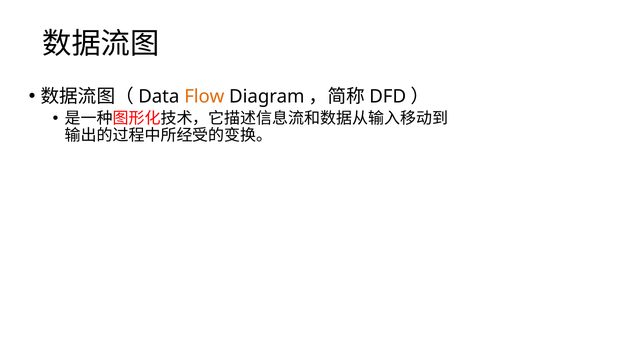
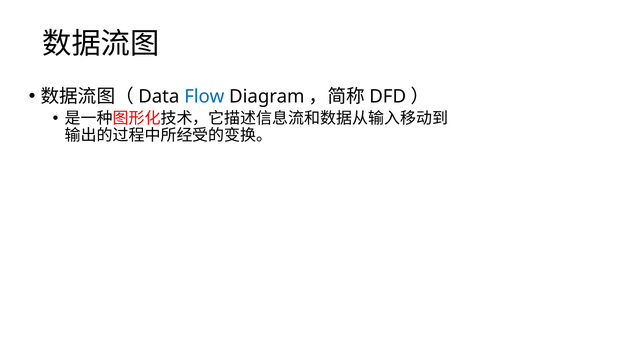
Flow colour: orange -> blue (204, 96)
